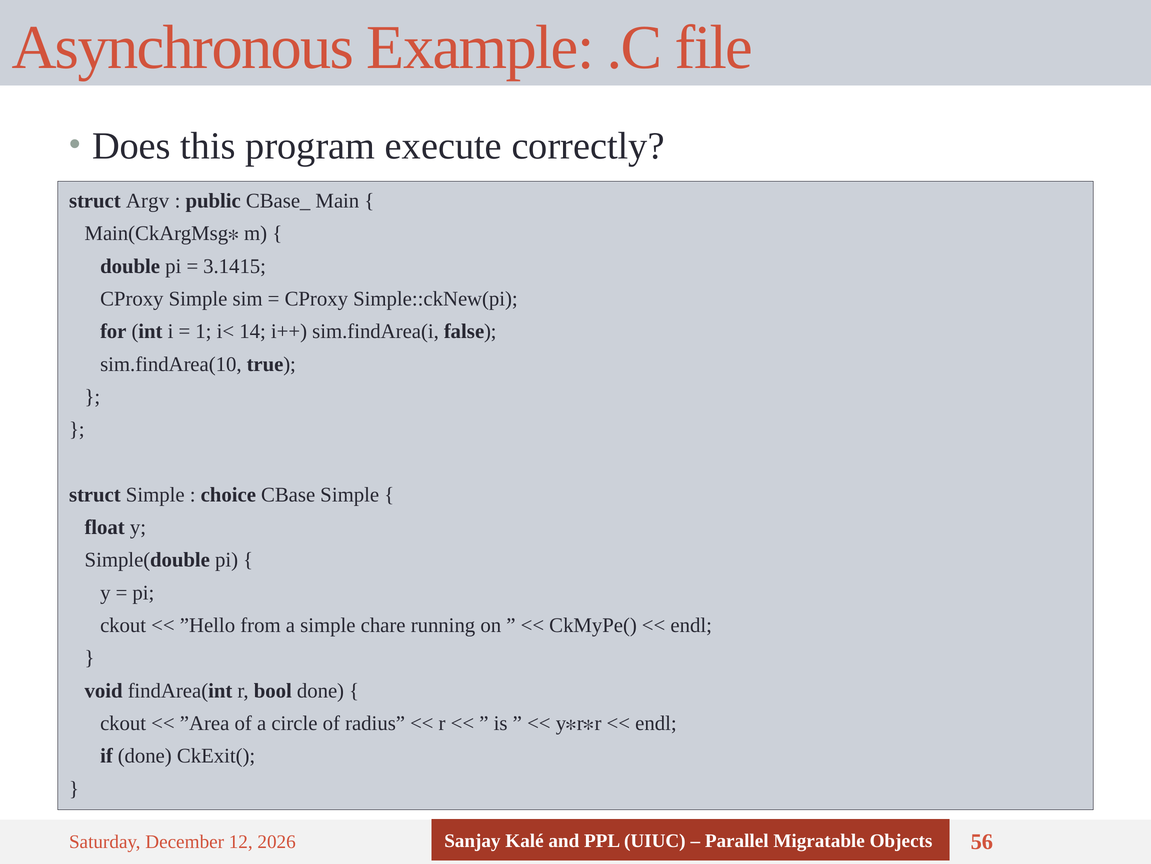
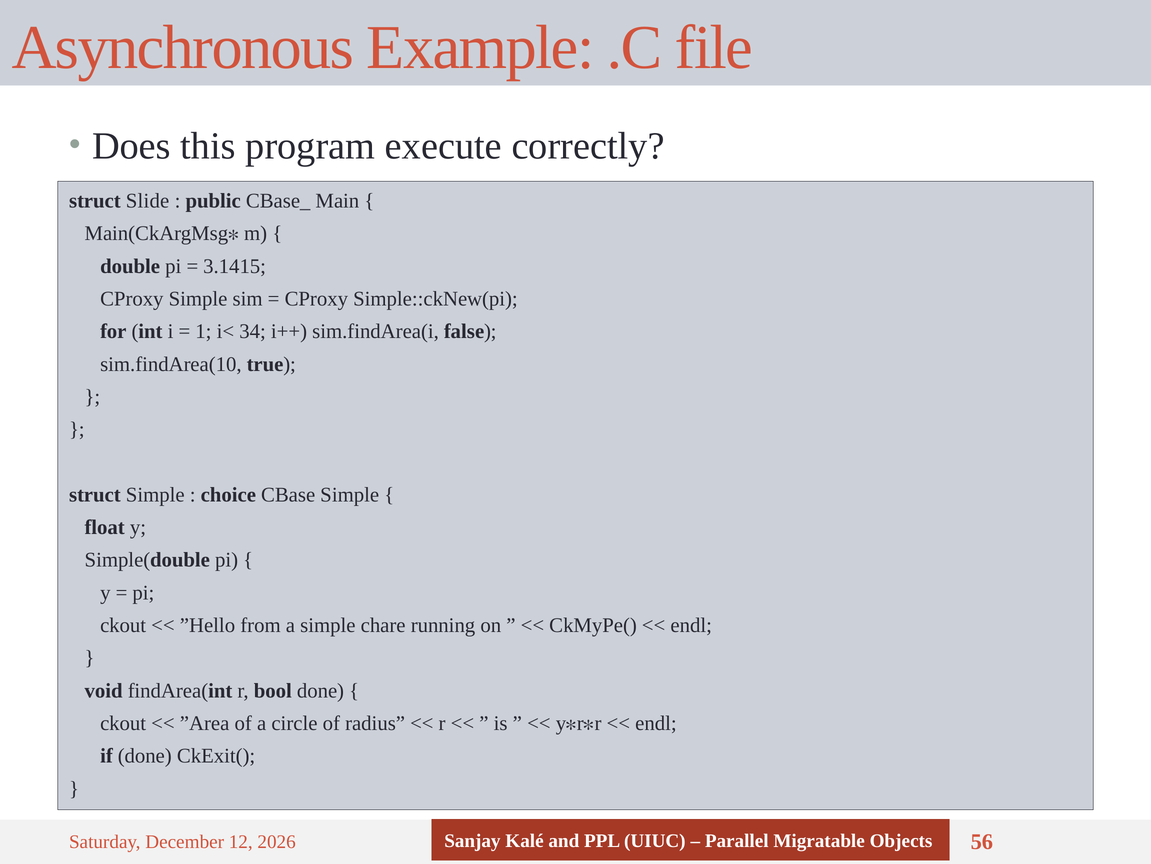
Argv: Argv -> Slide (148, 201)
14: 14 -> 34 (253, 331)
